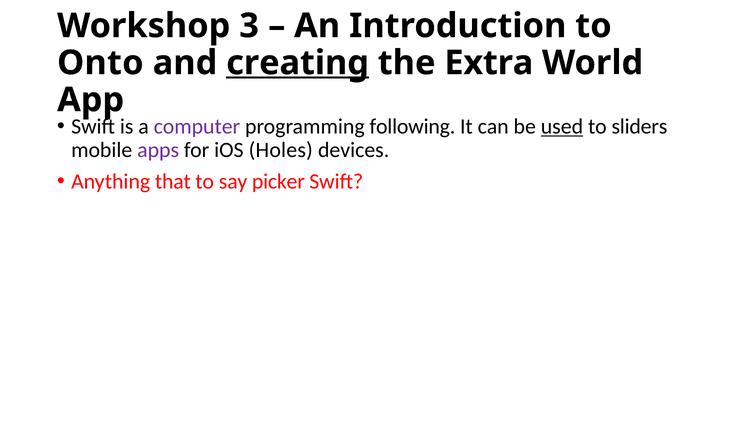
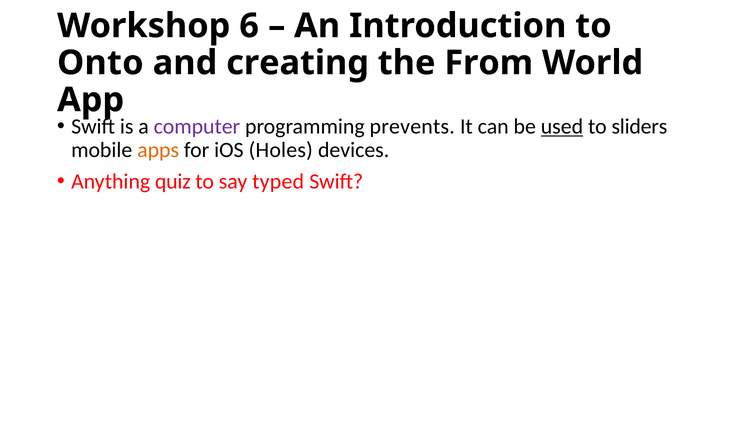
3: 3 -> 6 (249, 26)
creating underline: present -> none (298, 63)
Extra: Extra -> From (489, 63)
following: following -> prevents (412, 127)
apps colour: purple -> orange (158, 150)
that: that -> quiz (173, 182)
picker: picker -> typed (278, 182)
